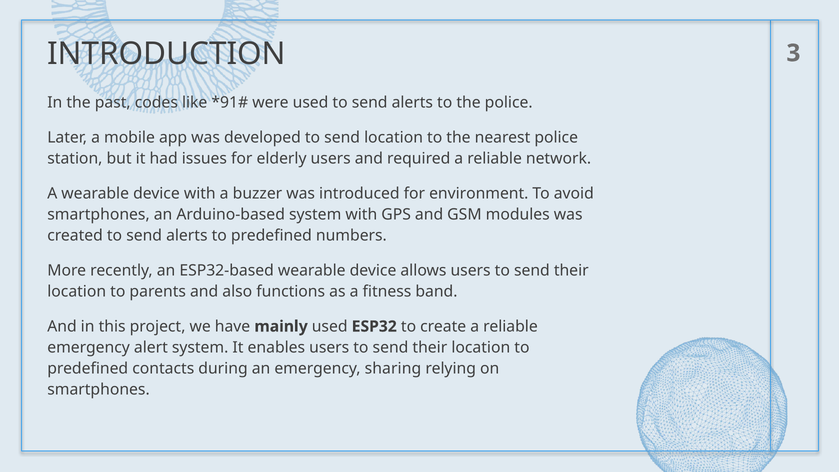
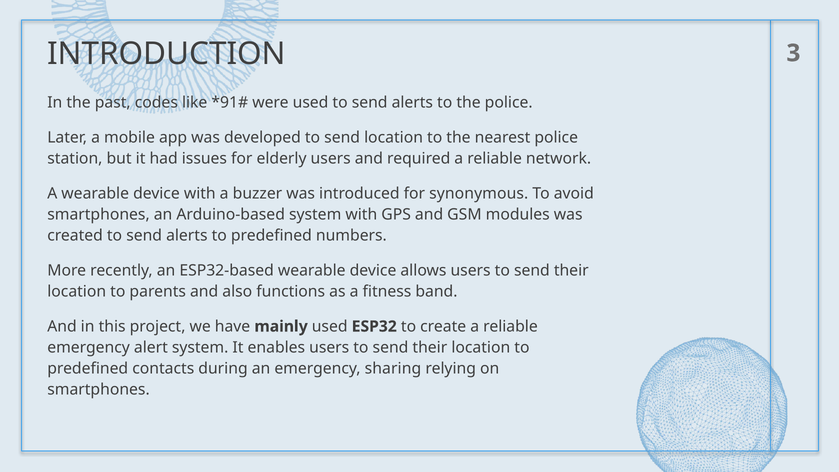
environment: environment -> synonymous (479, 193)
